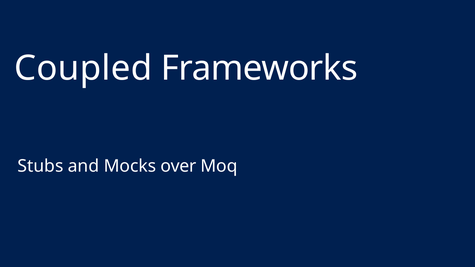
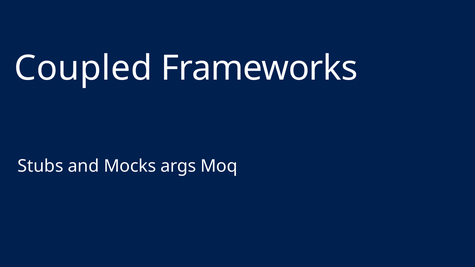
over: over -> args (178, 166)
